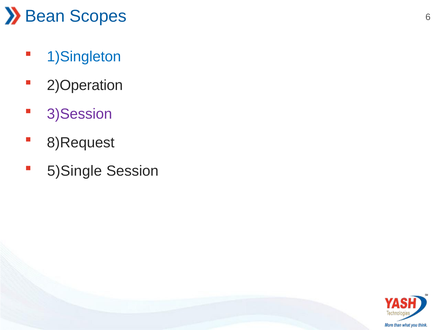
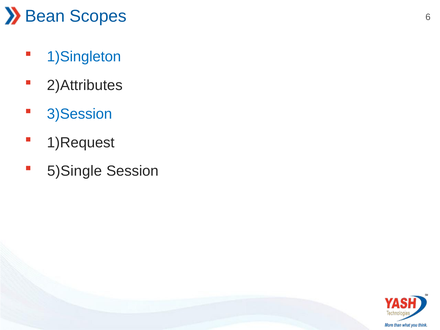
2)Operation: 2)Operation -> 2)Attributes (85, 85)
3)Session colour: purple -> blue (80, 114)
8)Request: 8)Request -> 1)Request (81, 143)
